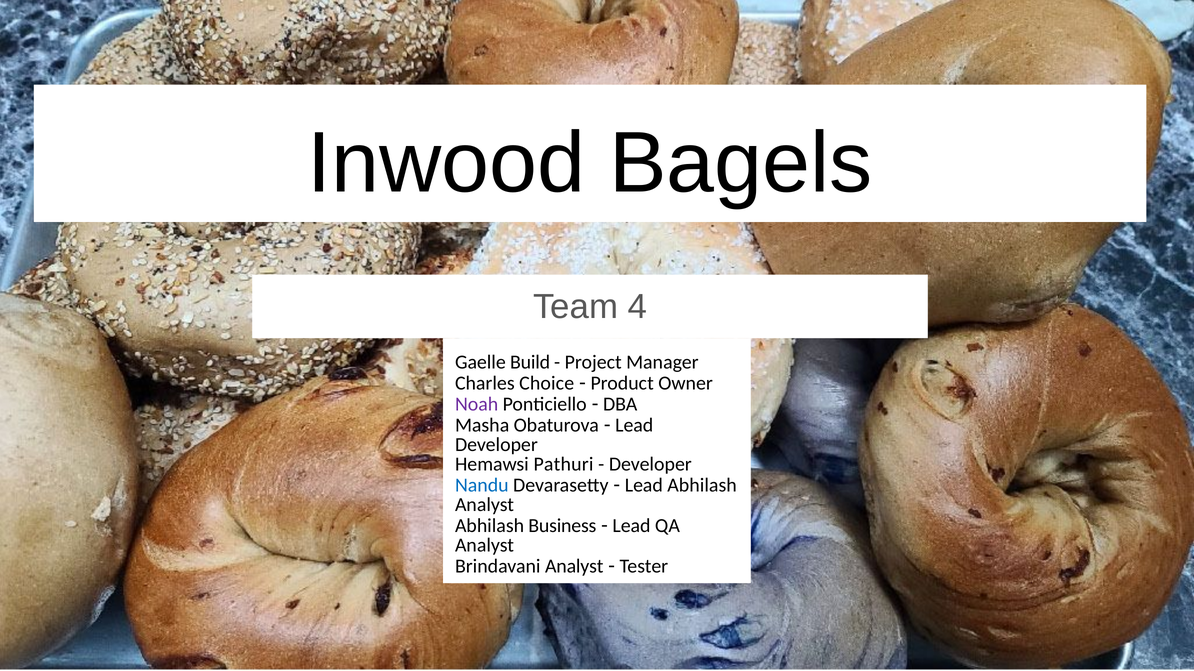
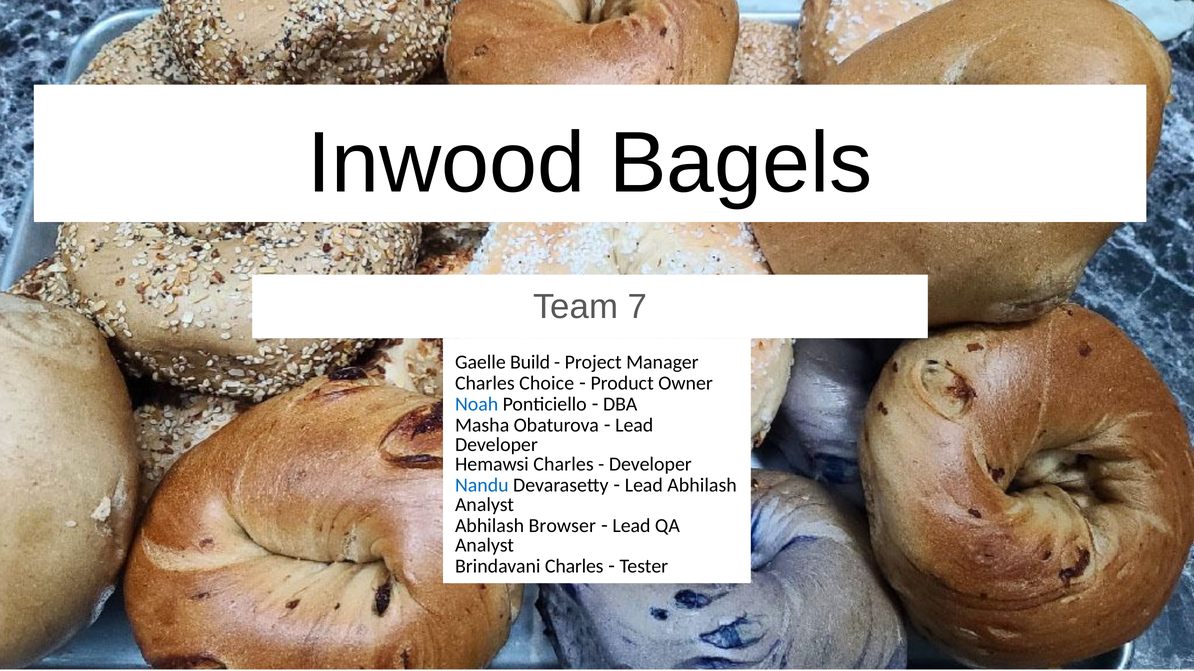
4: 4 -> 7 (637, 307)
Noah colour: purple -> blue (477, 405)
Hemawsi Pathuri: Pathuri -> Charles (564, 465)
Business: Business -> Browser (562, 526)
Brindavani Analyst: Analyst -> Charles (574, 567)
